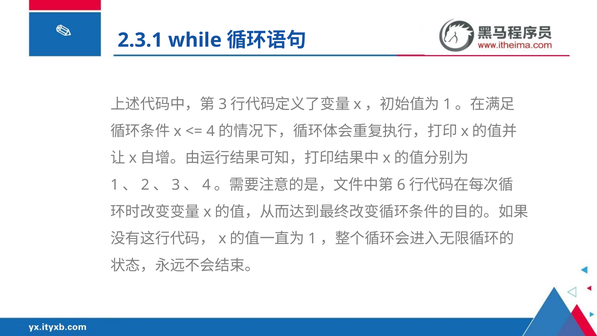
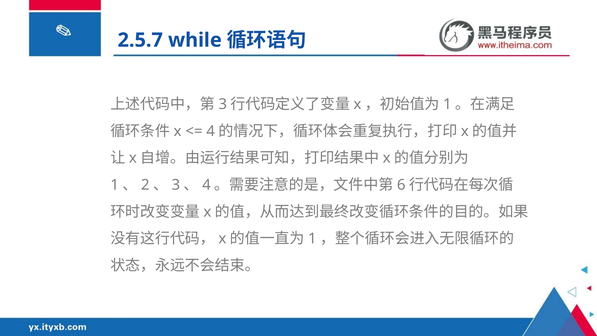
2.3.1: 2.3.1 -> 2.5.7 (140, 40)
